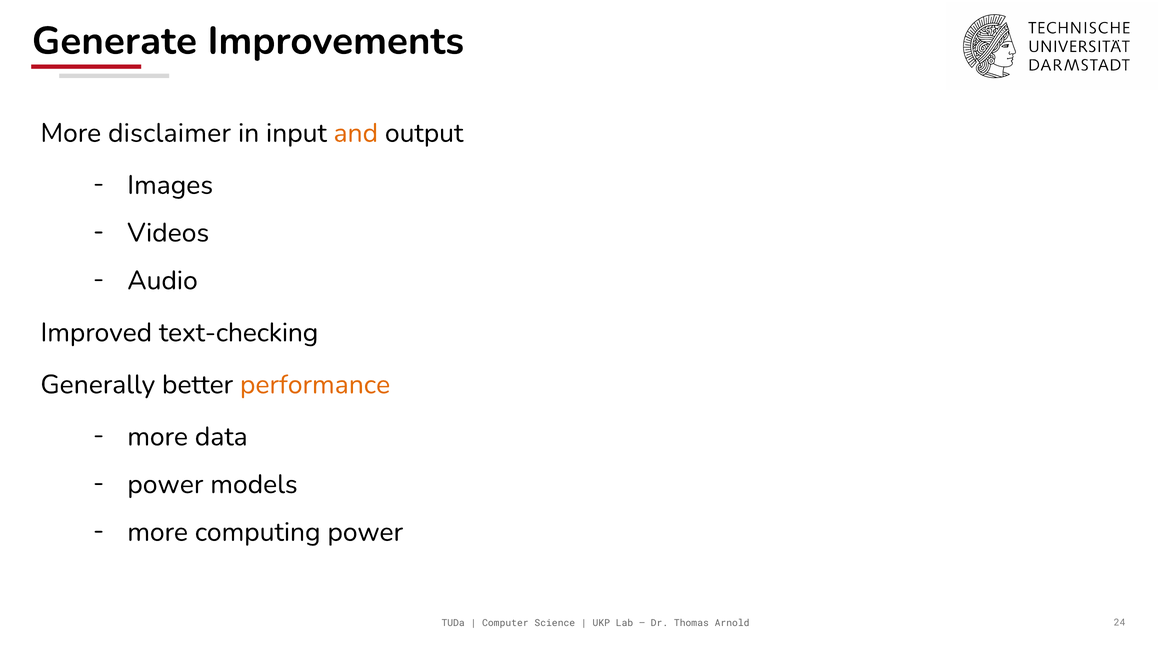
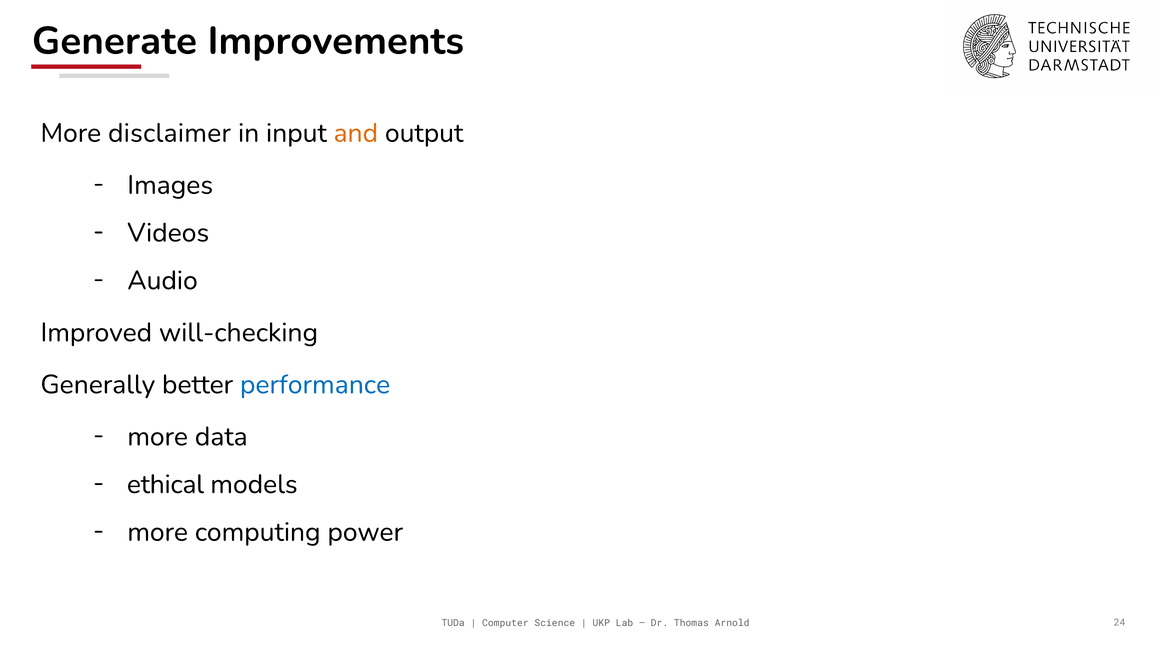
text-checking: text-checking -> will-checking (238, 333)
performance colour: orange -> blue (315, 385)
power: power -> ethical (165, 485)
